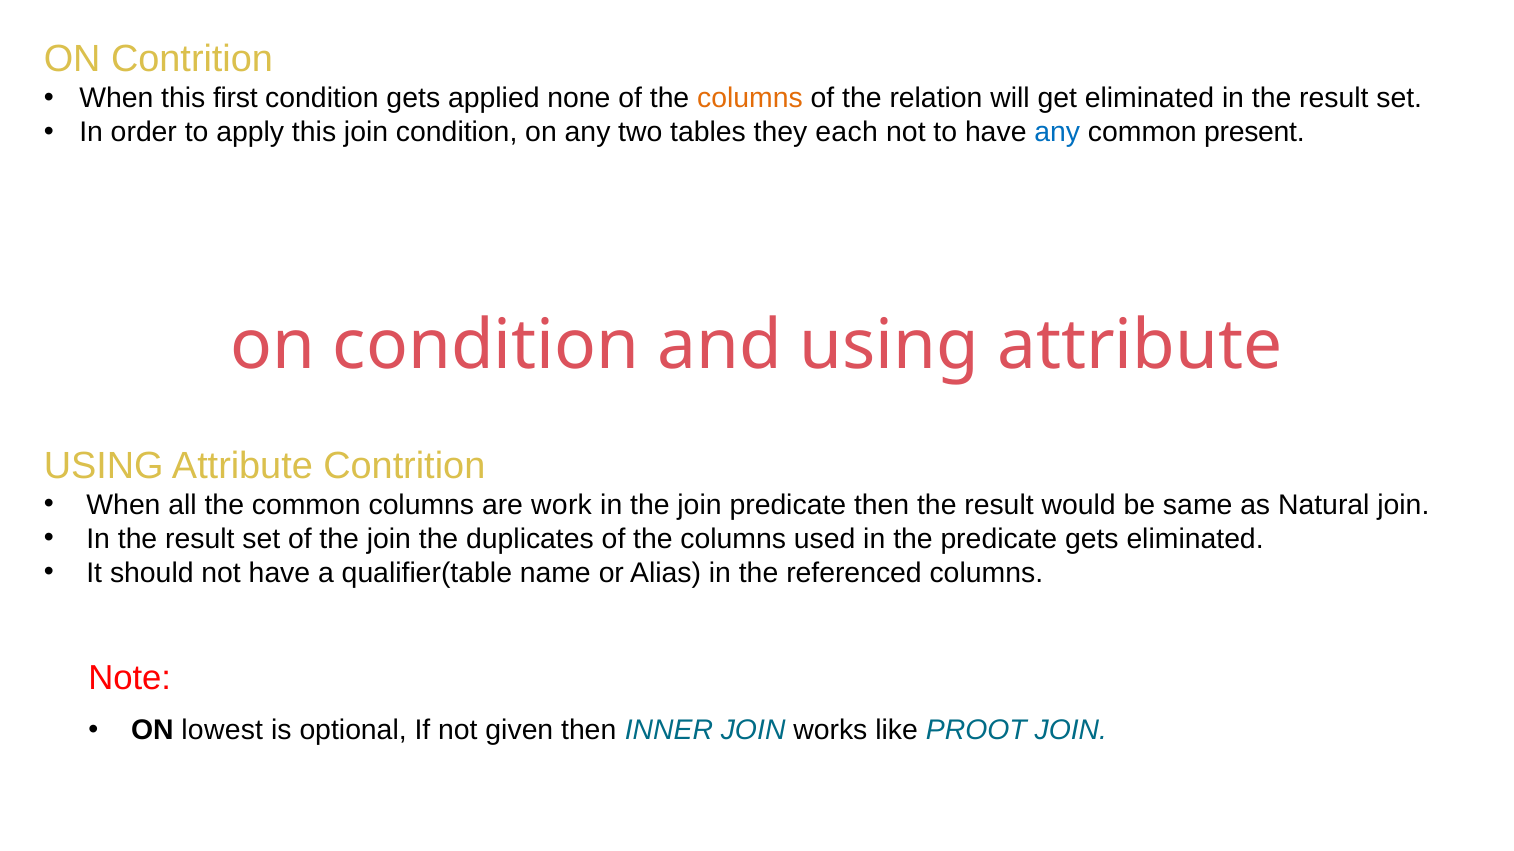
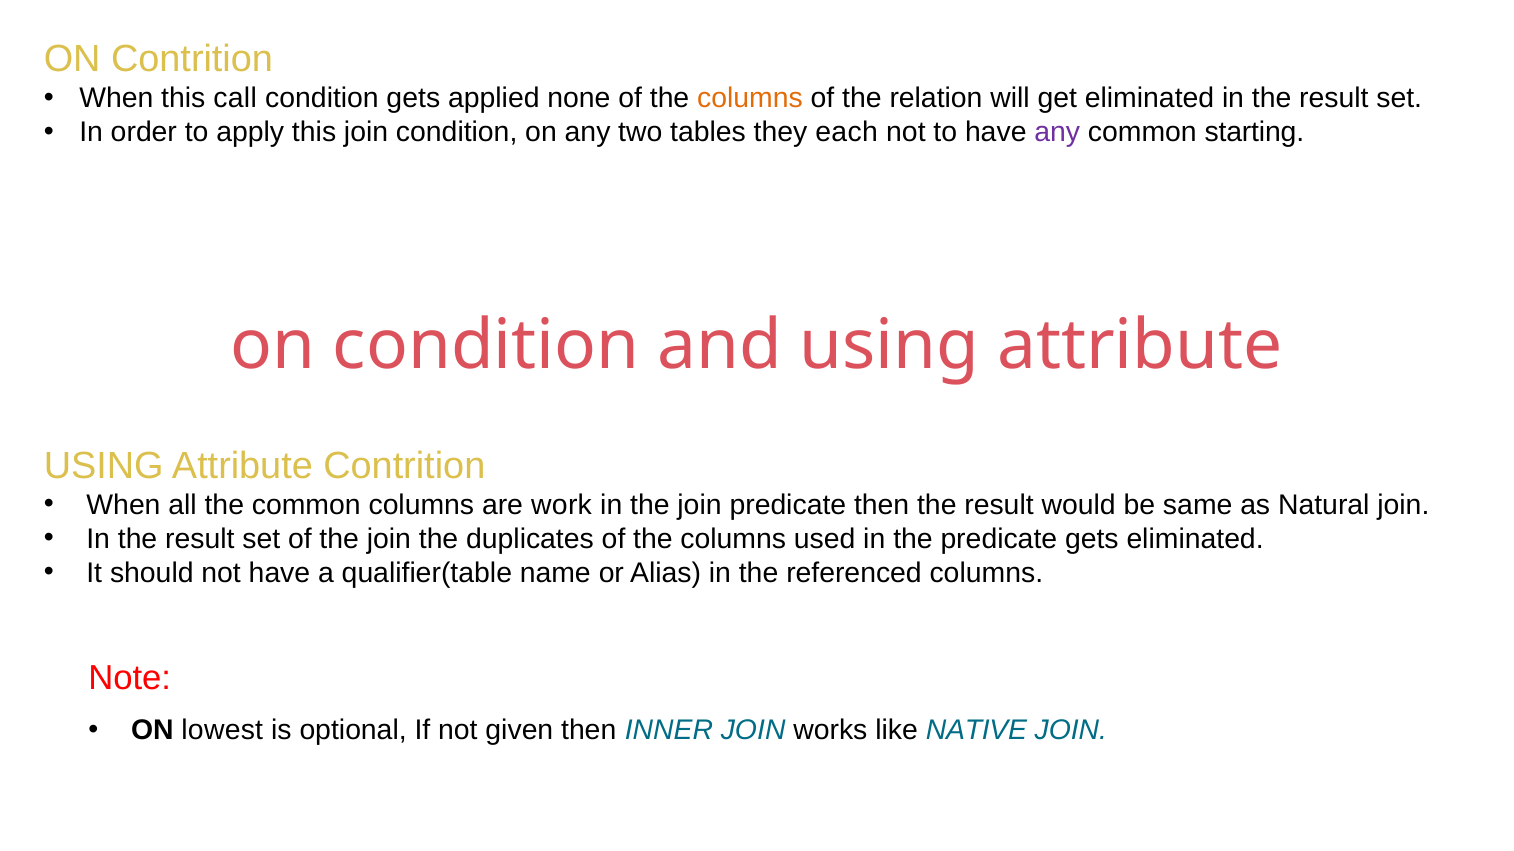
first: first -> call (235, 98)
any colour: blue -> purple (1057, 132)
present: present -> starting (1254, 132)
PROOT: PROOT -> NATIVE (976, 731)
